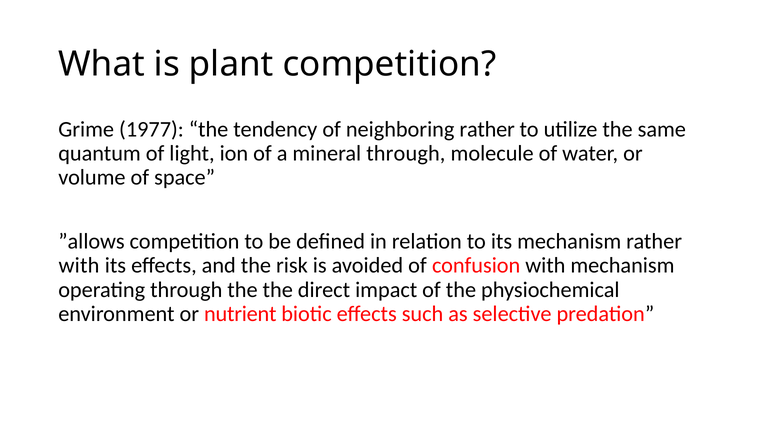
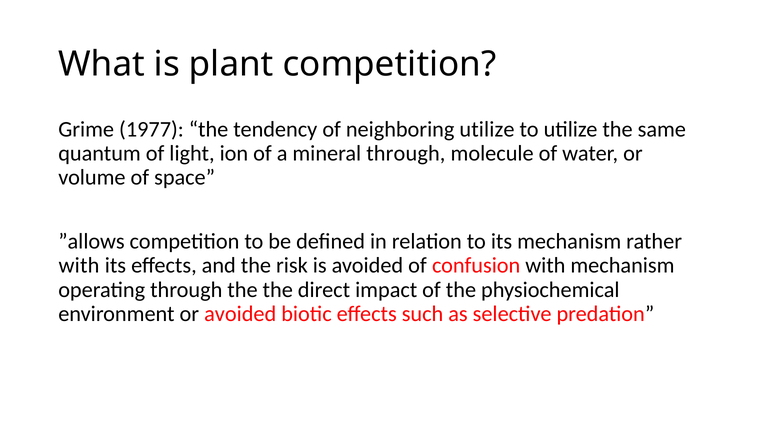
neighboring rather: rather -> utilize (487, 129)
or nutrient: nutrient -> avoided (240, 314)
